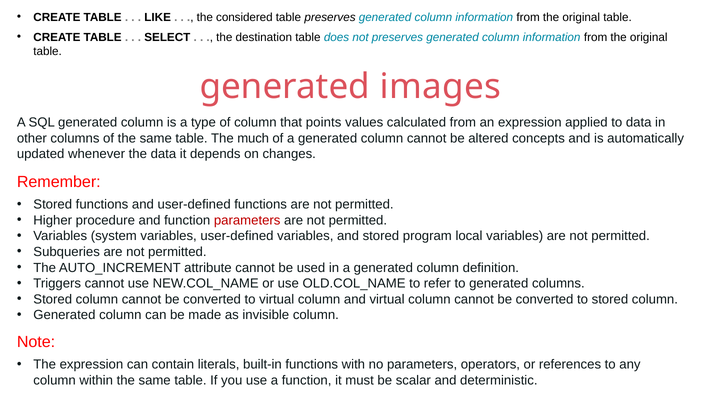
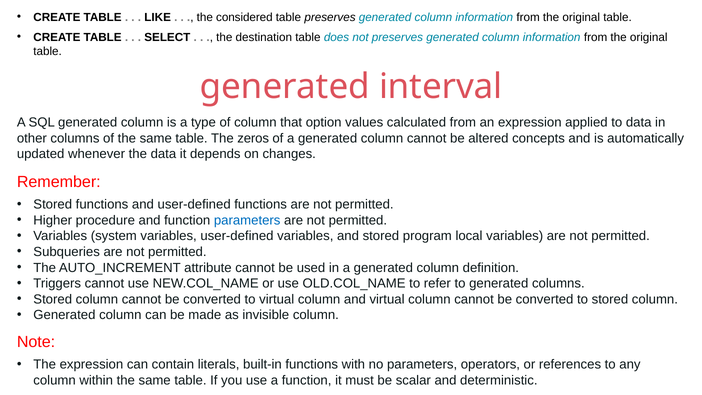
images: images -> interval (441, 87)
points: points -> option (324, 122)
much: much -> zeros (253, 138)
parameters colour: red -> blue (247, 220)
